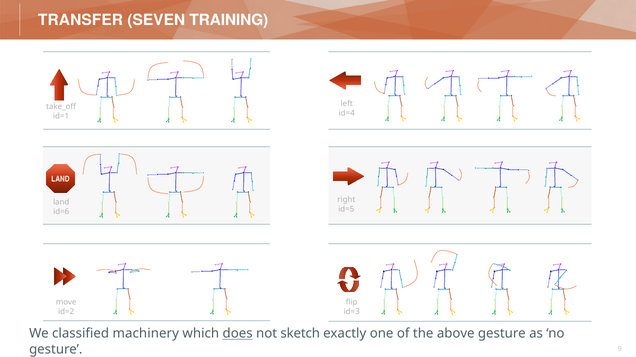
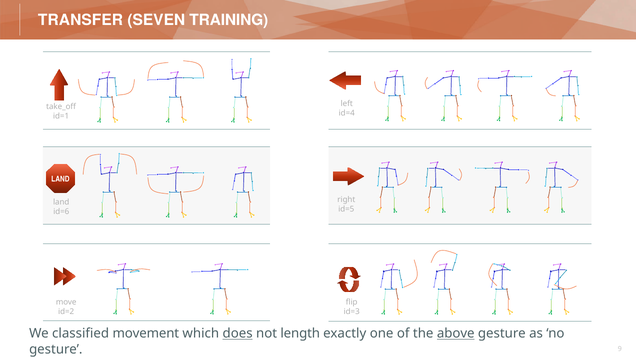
machinery: machinery -> movement (146, 334)
sketch: sketch -> length (300, 334)
above underline: none -> present (456, 334)
